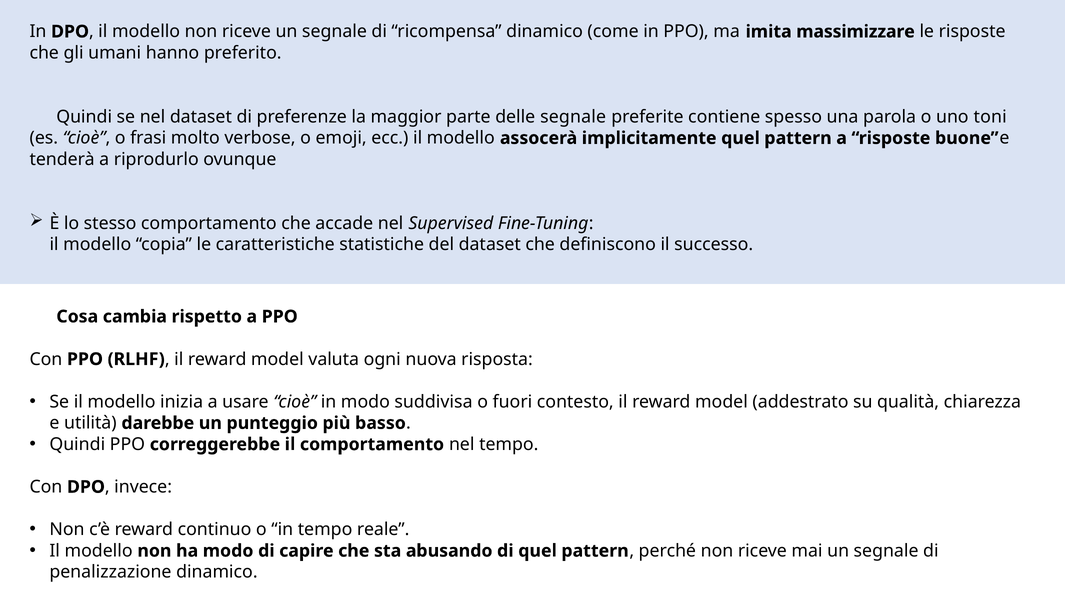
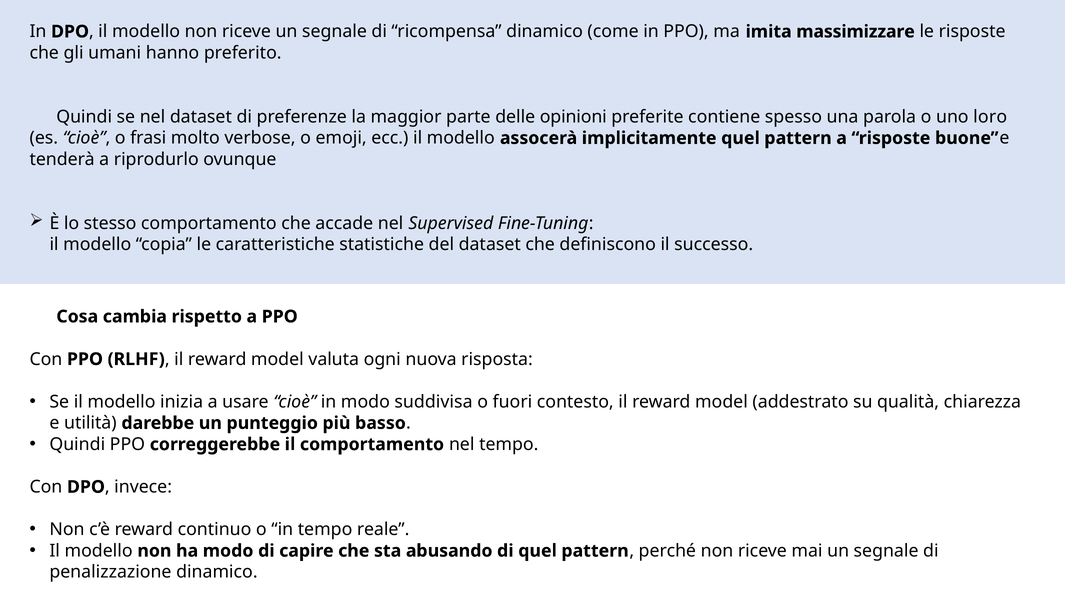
delle segnale: segnale -> opinioni (573, 117)
toni: toni -> loro (990, 117)
